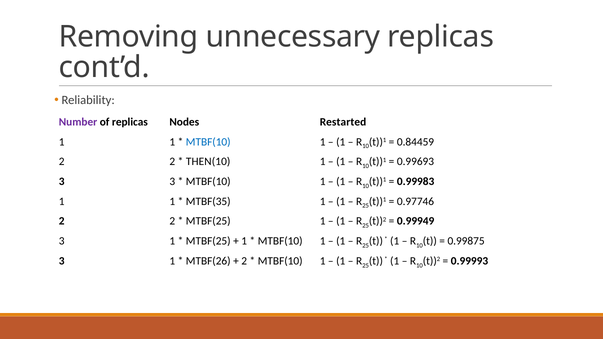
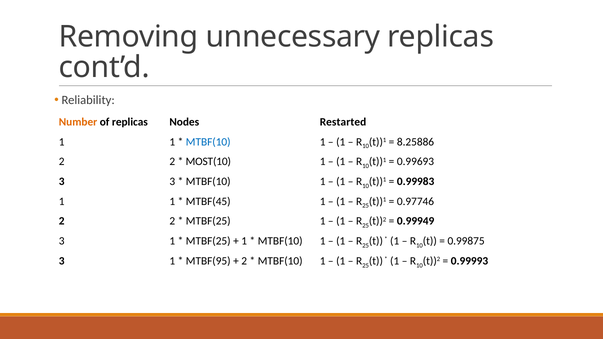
Number colour: purple -> orange (78, 122)
0.84459: 0.84459 -> 8.25886 (416, 142)
THEN(10: THEN(10 -> MOST(10 (208, 162)
MTBF(35: MTBF(35 -> MTBF(45 (208, 202)
MTBF(26: MTBF(26 -> MTBF(95 (208, 261)
